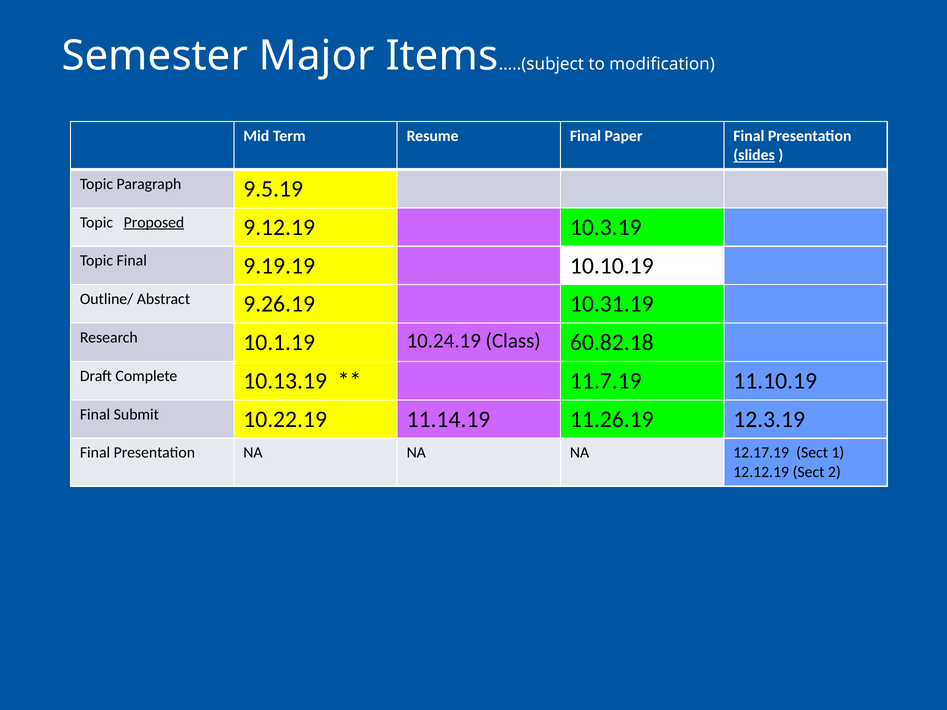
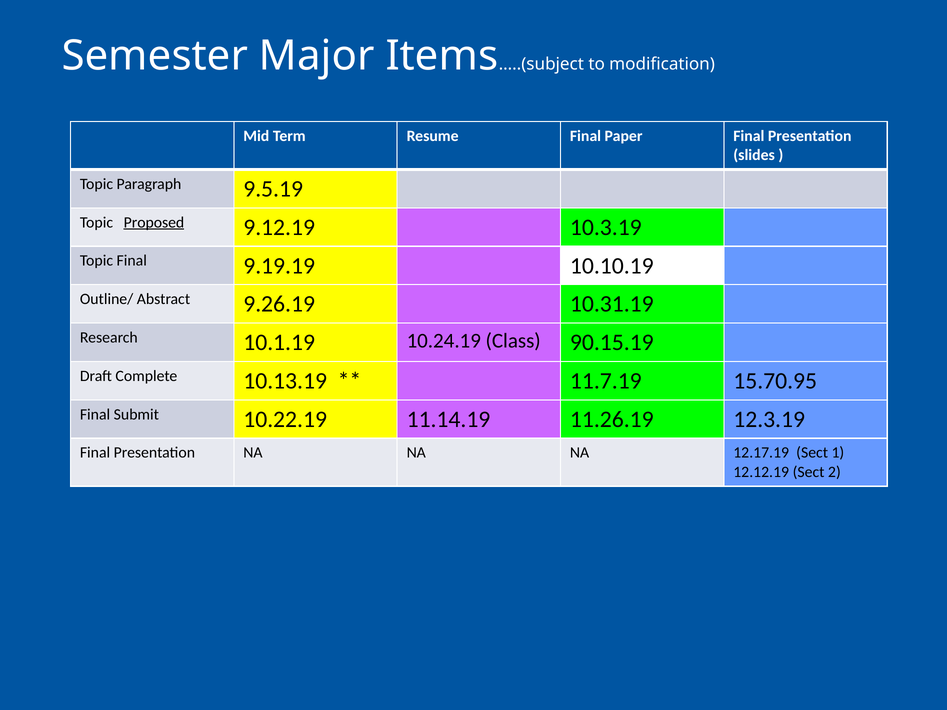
slides underline: present -> none (754, 155)
60.82.18: 60.82.18 -> 90.15.19 (612, 343)
11.10.19: 11.10.19 -> 15.70.95 (775, 381)
